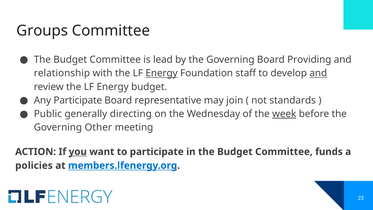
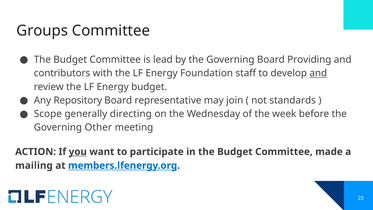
relationship: relationship -> contributors (62, 73)
Energy underline: present -> none (162, 73)
Any Participate: Participate -> Repository (78, 100)
Public: Public -> Scope (48, 114)
week underline: present -> none (284, 114)
funds: funds -> made (329, 152)
policies: policies -> mailing (34, 165)
